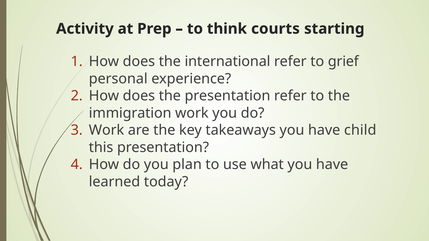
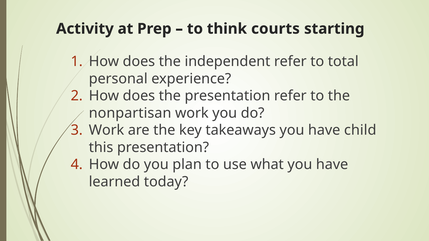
international: international -> independent (227, 62)
grief: grief -> total (343, 62)
immigration: immigration -> nonpartisan (130, 113)
